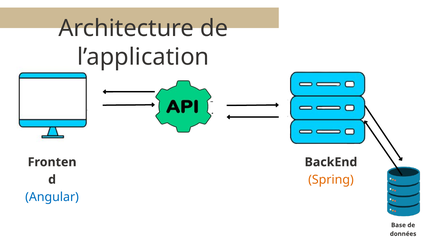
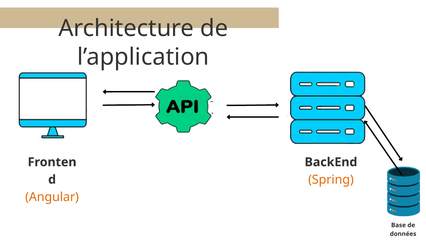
Angular colour: blue -> orange (52, 197)
